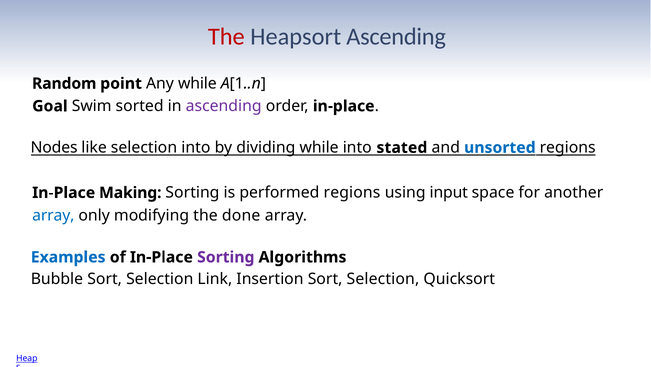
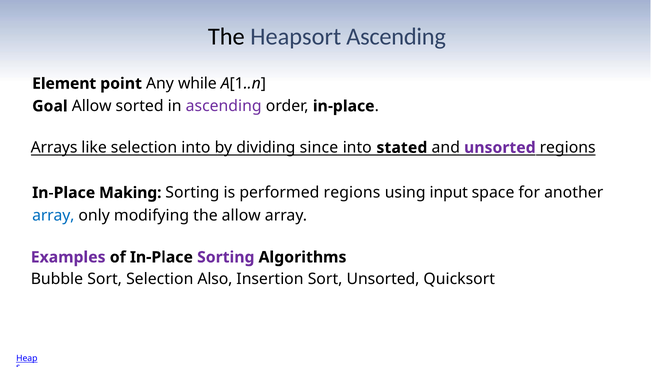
The colour: red -> black (226, 36)
Random: Random -> Element (64, 83)
Goal Swim: Swim -> Allow (92, 106)
Nodes: Nodes -> Arrays (54, 147)
dividing while: while -> since (319, 147)
unsorted colour: blue -> purple (500, 147)
the done: done -> allow (241, 215)
Examples colour: blue -> purple (68, 257)
Link: Link -> Also (215, 279)
Insertion Sort Selection: Selection -> Unsorted (383, 279)
